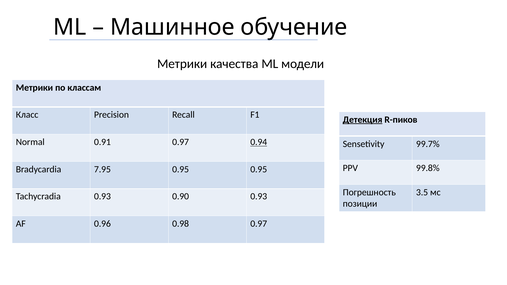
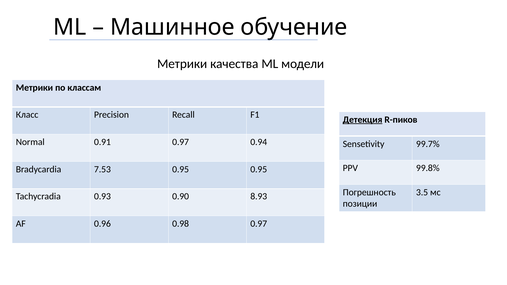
0.94 underline: present -> none (259, 142)
7.95: 7.95 -> 7.53 (102, 169)
0.90 0.93: 0.93 -> 8.93 (259, 197)
